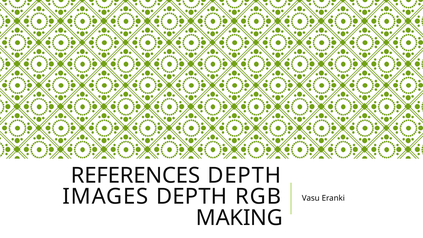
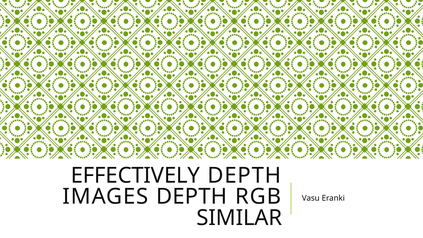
REFERENCES: REFERENCES -> EFFECTIVELY (135, 175)
MAKING: MAKING -> SIMILAR (239, 218)
